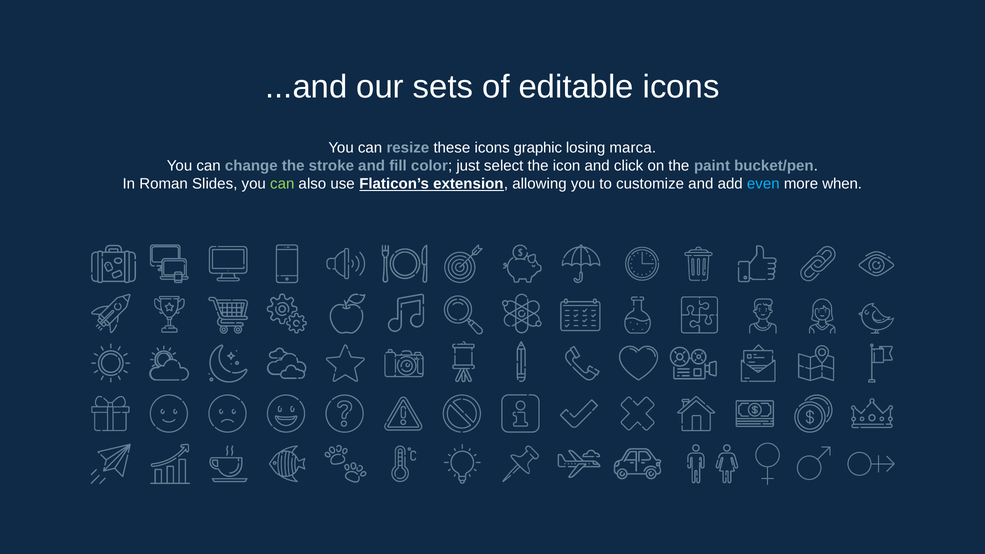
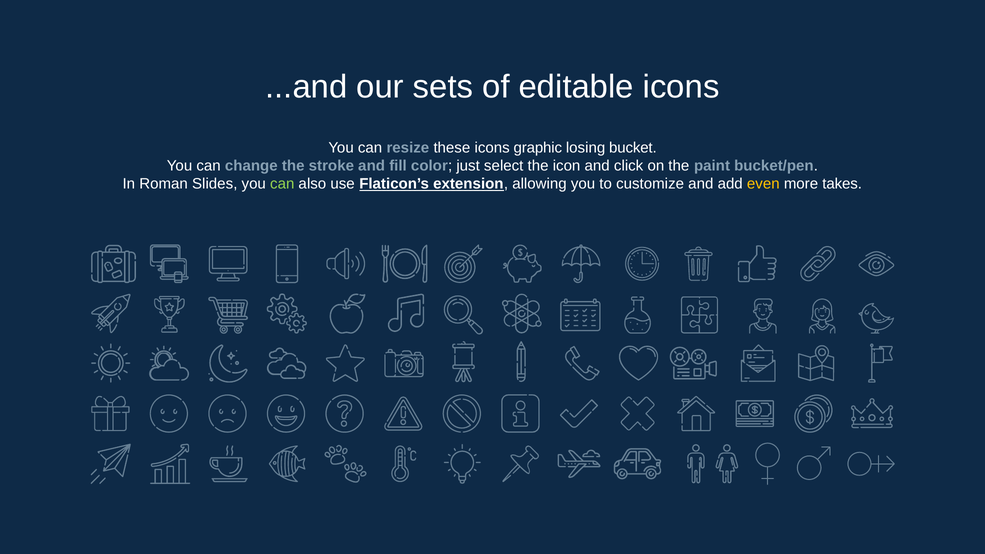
marca: marca -> bucket (633, 148)
even colour: light blue -> yellow (763, 184)
when: when -> takes (842, 184)
